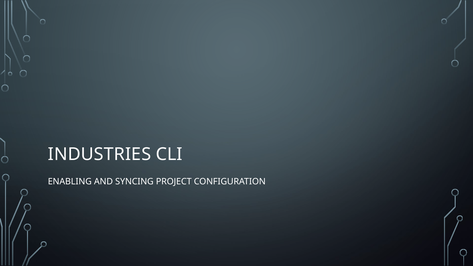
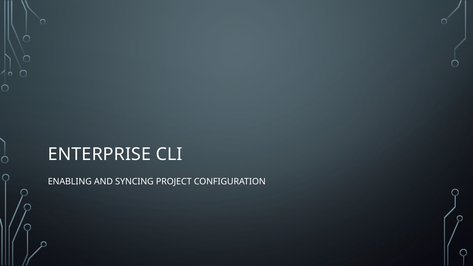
INDUSTRIES: INDUSTRIES -> ENTERPRISE (99, 154)
